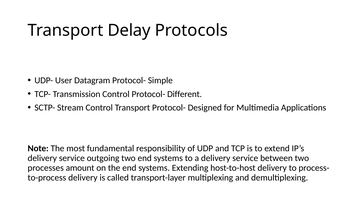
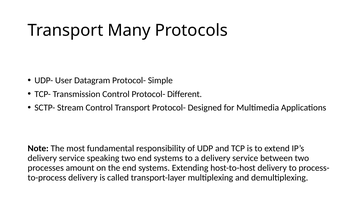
Delay: Delay -> Many (129, 30)
outgoing: outgoing -> speaking (103, 158)
